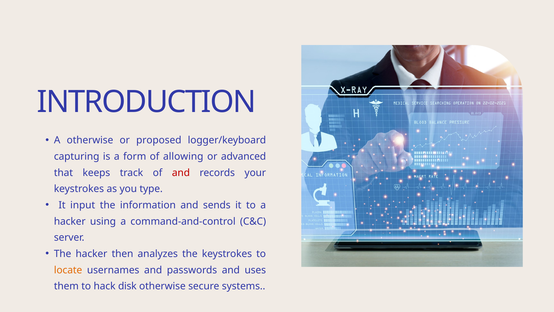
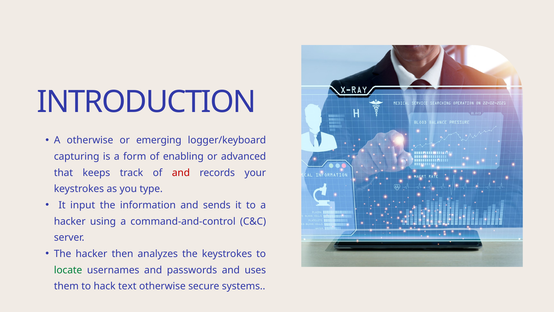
proposed: proposed -> emerging (159, 140)
allowing: allowing -> enabling (183, 156)
locate colour: orange -> green (68, 270)
disk: disk -> text (127, 286)
